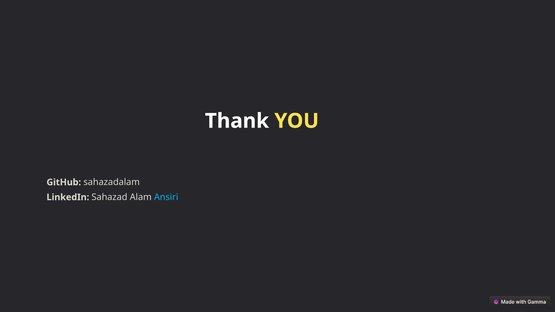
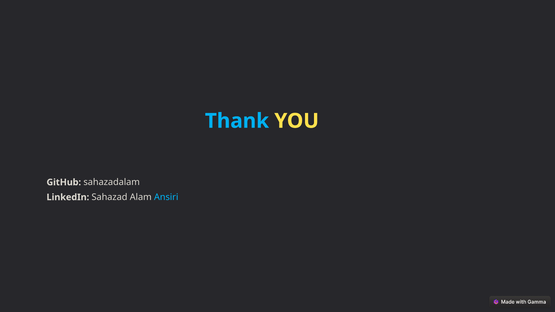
Thank colour: white -> light blue (237, 121)
